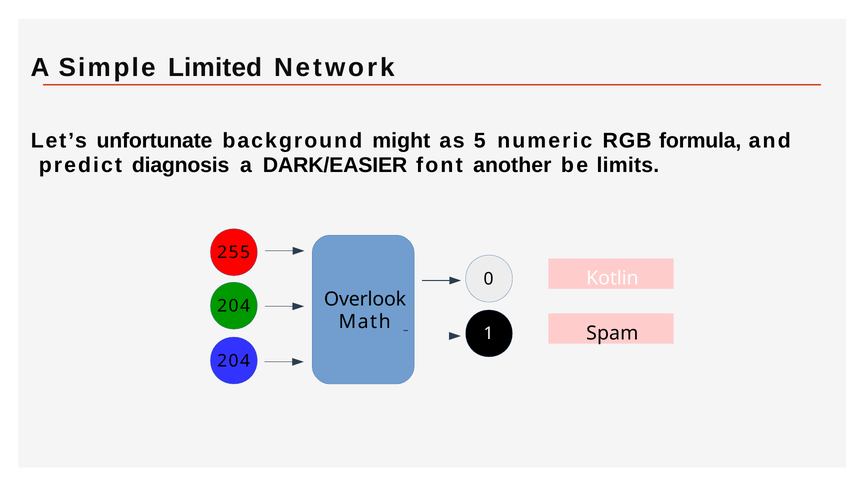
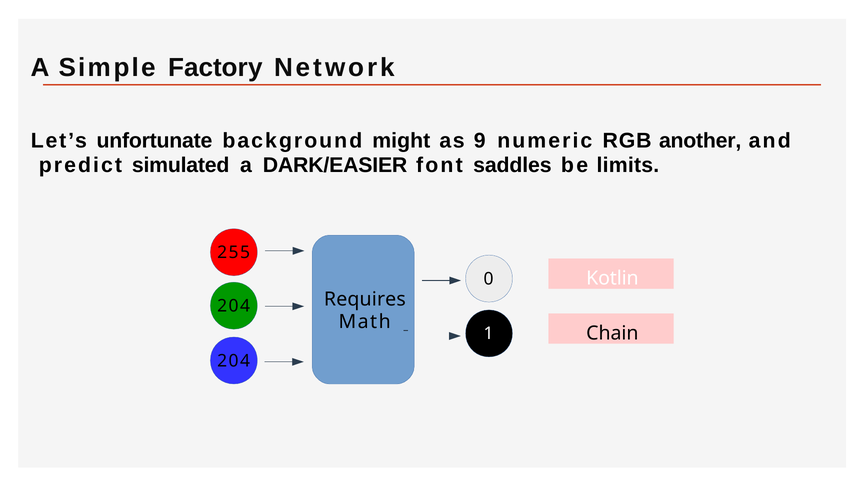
Limited: Limited -> Factory (215, 67)
5: 5 -> 9 (480, 141)
formula: formula -> another (700, 141)
diagnosis: diagnosis -> simulated (181, 165)
another: another -> saddles (512, 165)
Overlook: Overlook -> Requires (365, 299)
Spam: Spam -> Chain (612, 333)
